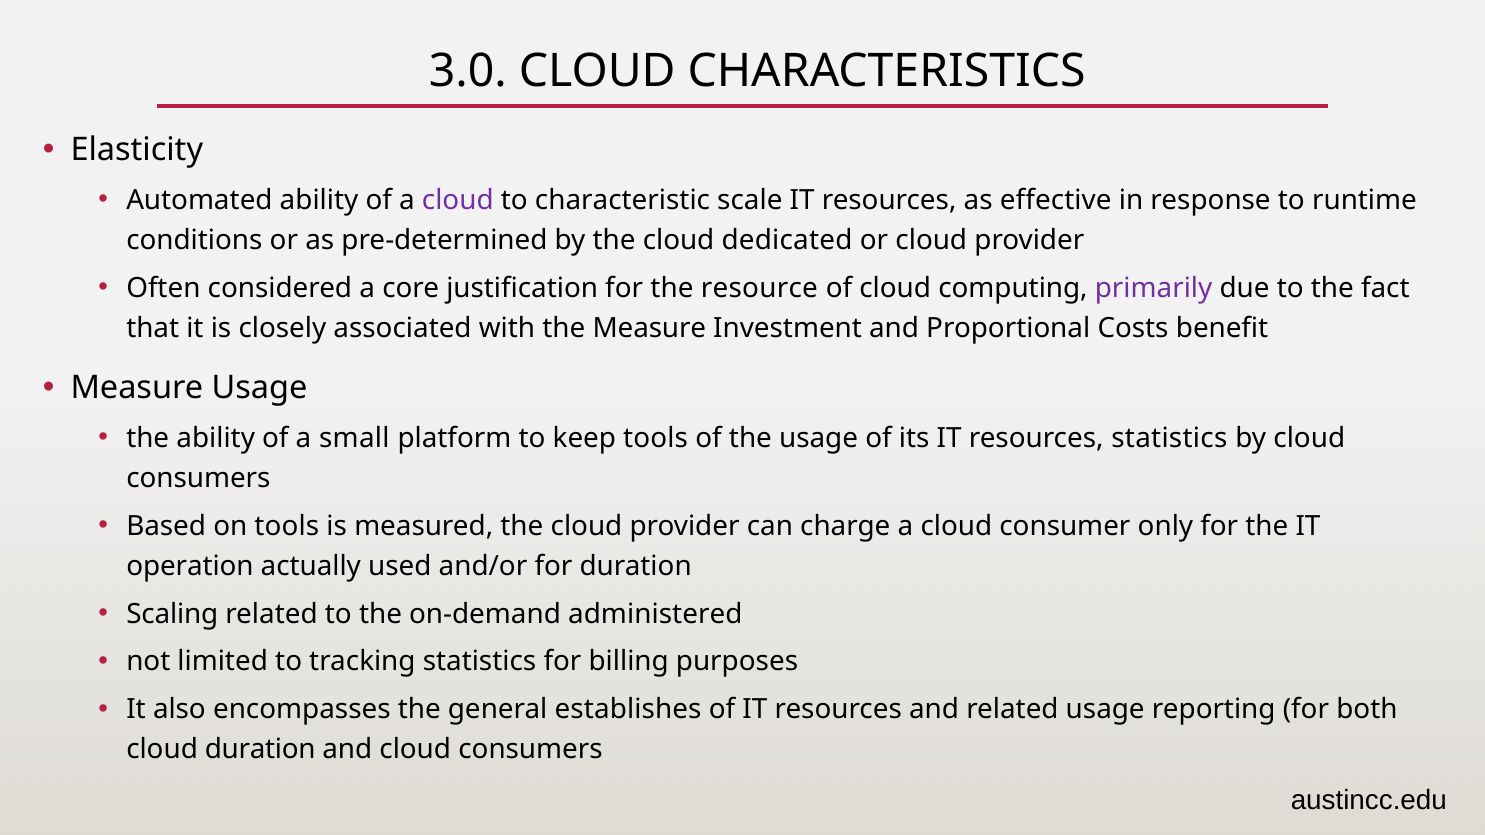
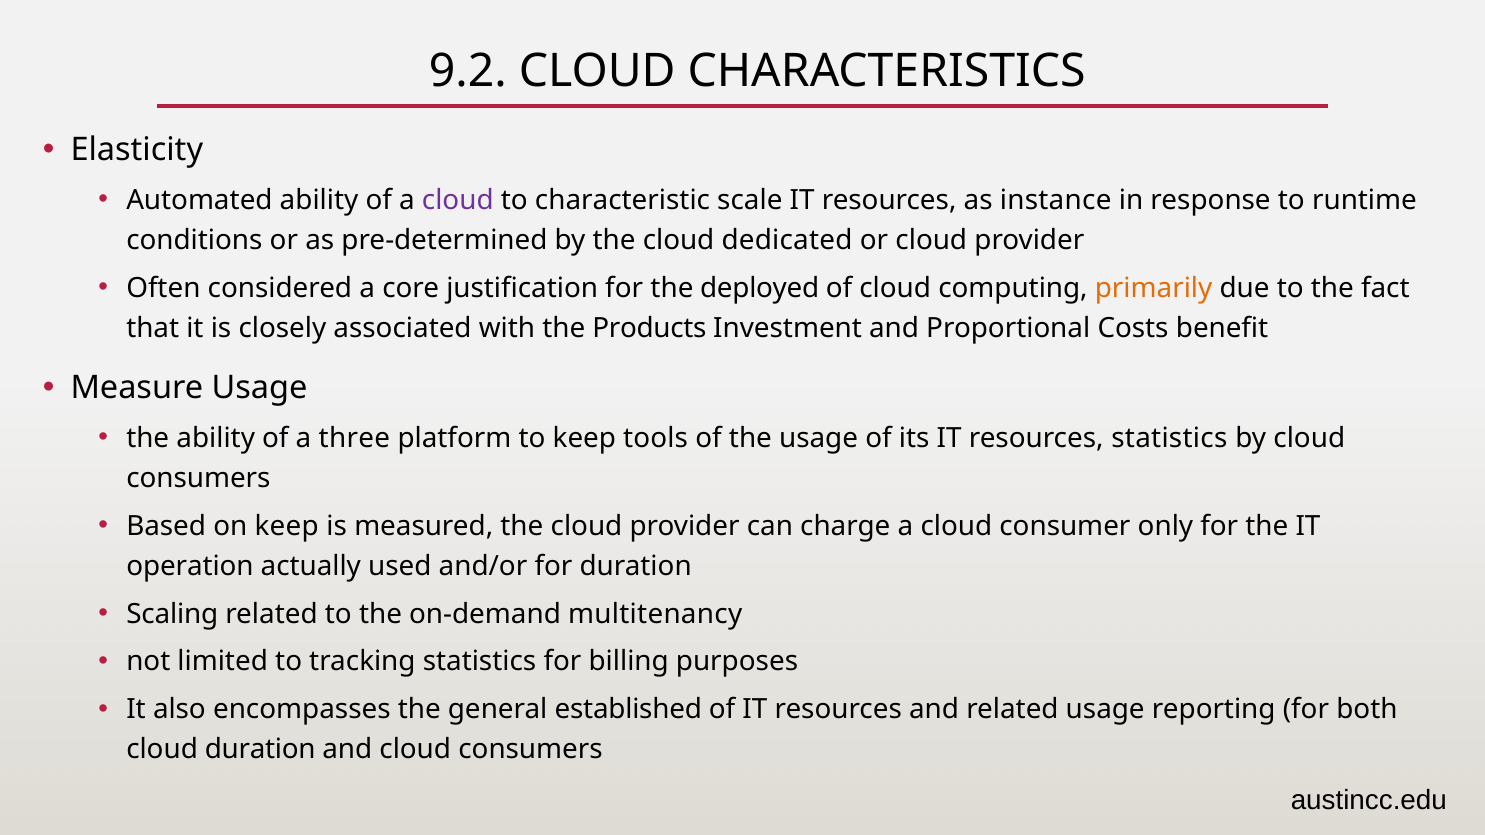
3.0: 3.0 -> 9.2 (468, 71)
effective: effective -> instance (1056, 200)
resource: resource -> deployed (760, 288)
primarily colour: purple -> orange (1154, 288)
the Measure: Measure -> Products (649, 328)
small: small -> three (354, 438)
on tools: tools -> keep (287, 526)
administered: administered -> multitenancy (655, 614)
establishes: establishes -> established (628, 710)
